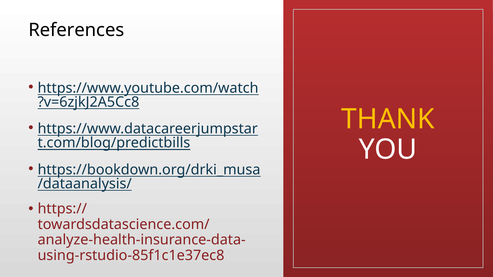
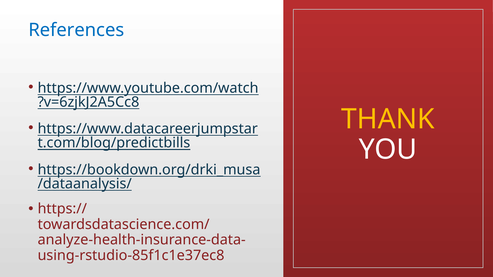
References colour: black -> blue (76, 30)
